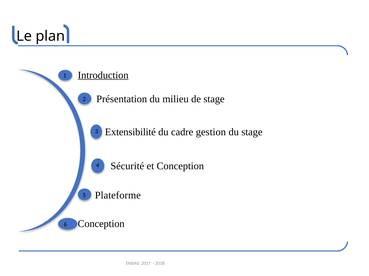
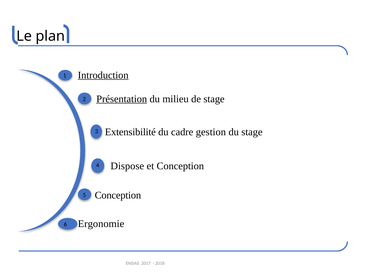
Présentation underline: none -> present (122, 99)
Sécurité: Sécurité -> Dispose (127, 167)
Plateforme: Plateforme -> Conception (118, 196)
Conception: Conception -> Ergonomie (101, 224)
